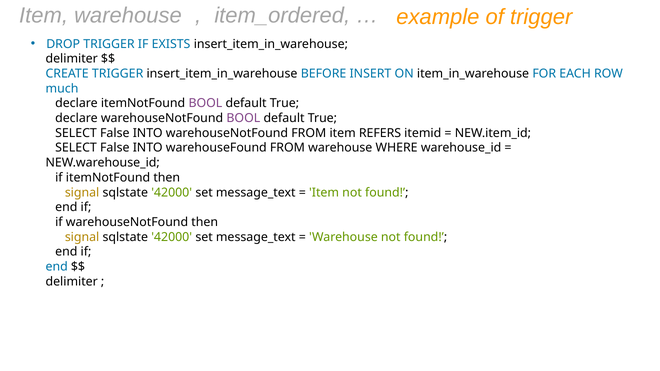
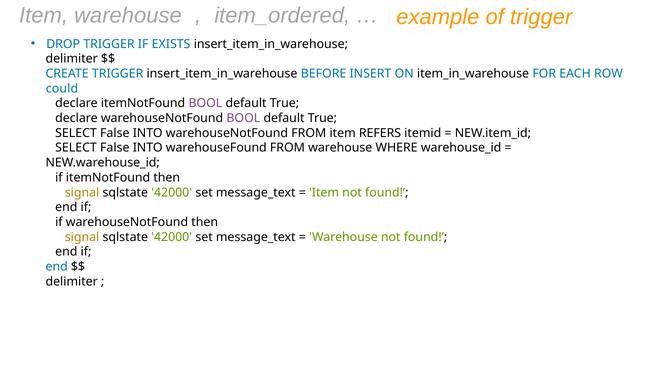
much: much -> could (62, 89)
